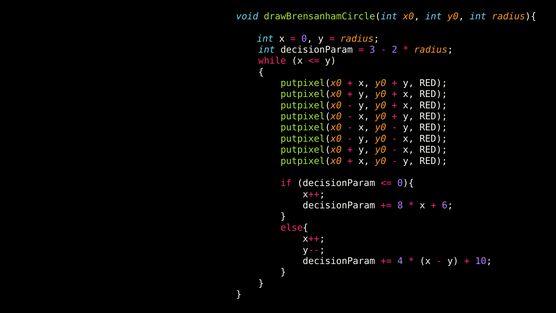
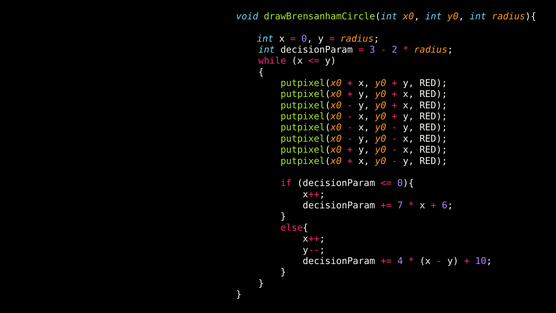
8: 8 -> 7 (400, 205)
